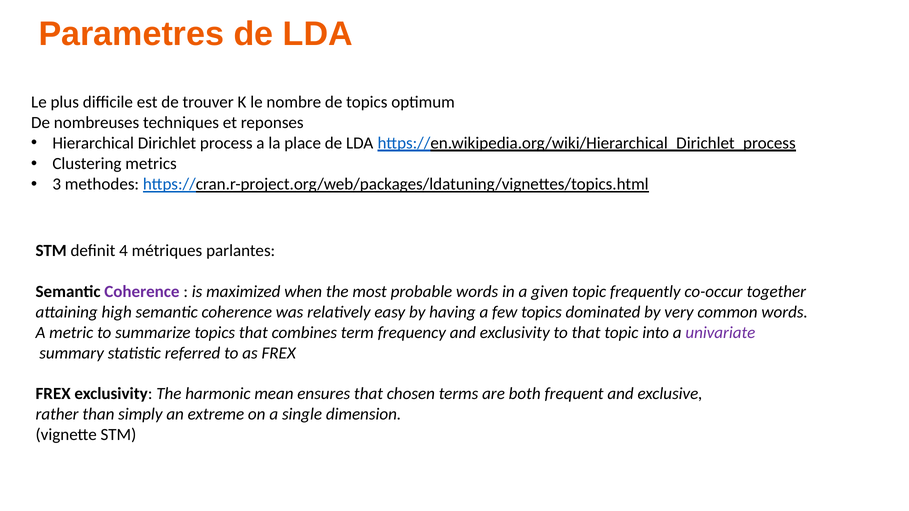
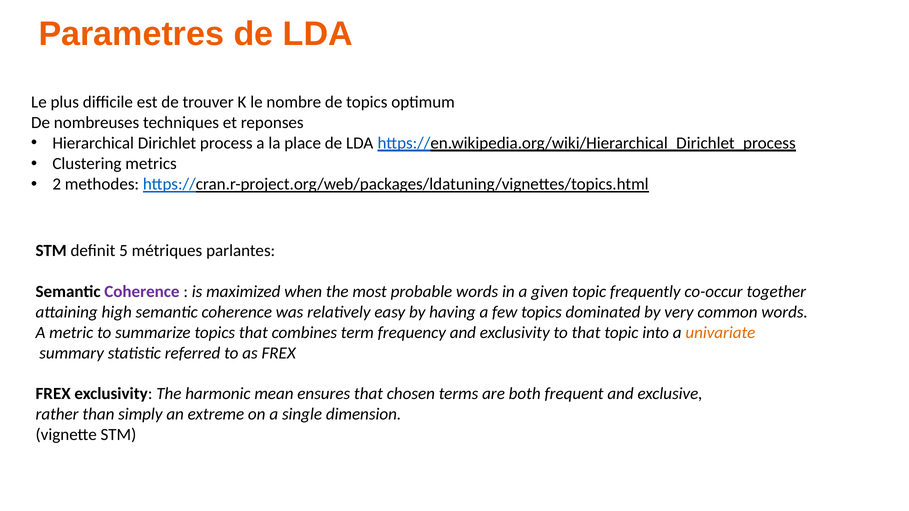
3: 3 -> 2 (57, 184)
4: 4 -> 5 (124, 251)
univariate colour: purple -> orange (720, 333)
